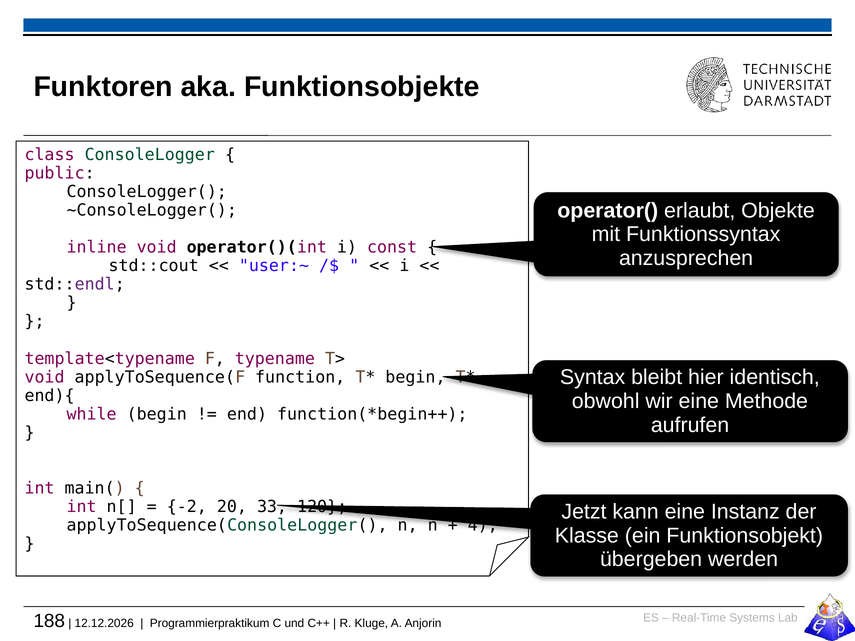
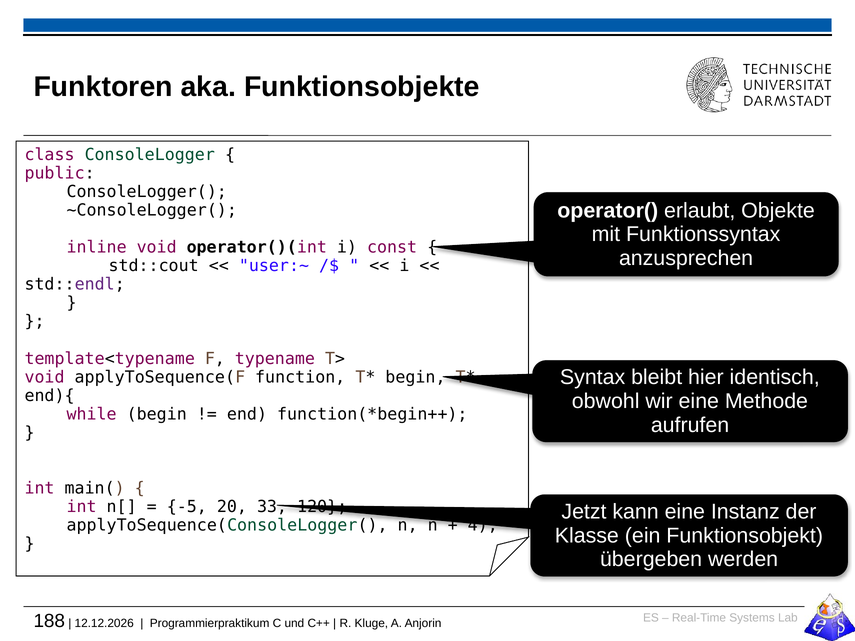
-2: -2 -> -5 (187, 507)
